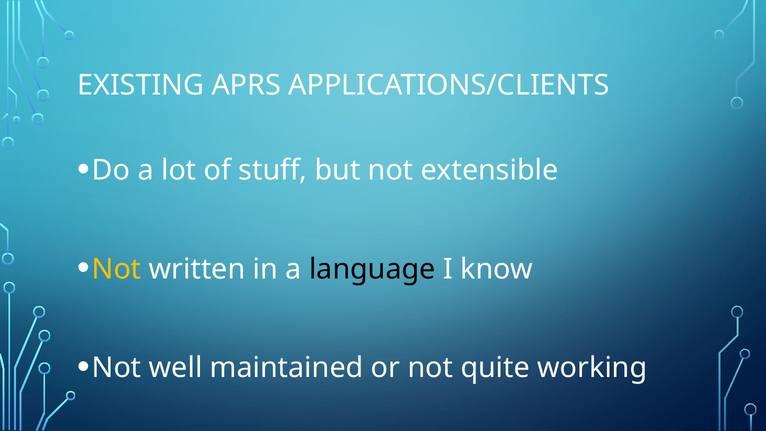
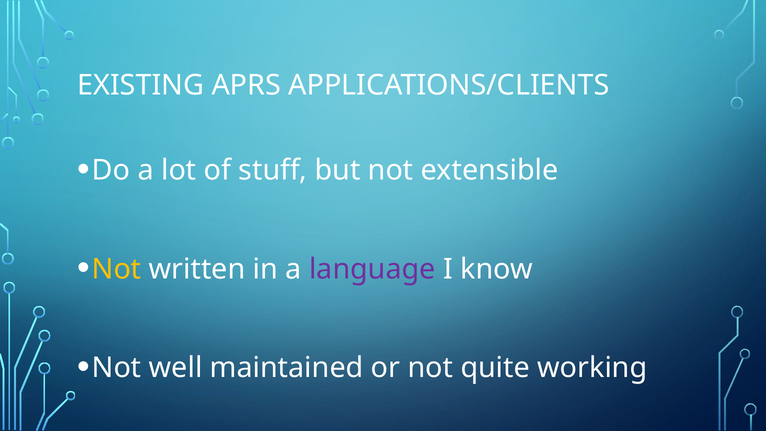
language colour: black -> purple (372, 269)
